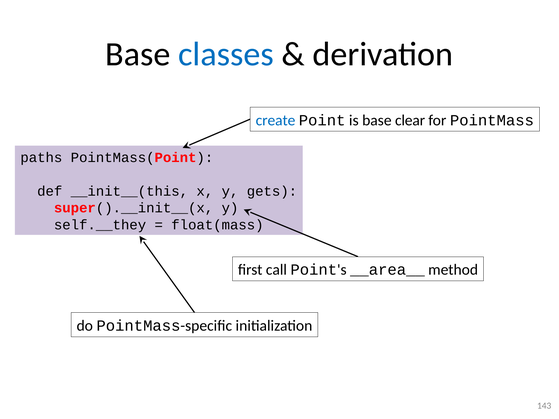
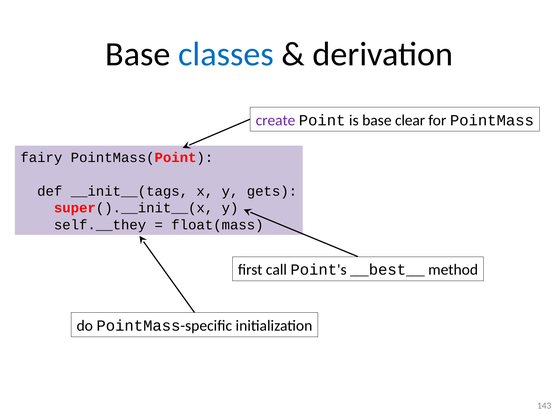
create colour: blue -> purple (276, 120)
paths: paths -> fairy (41, 158)
__init__(this: __init__(this -> __init__(tags (129, 191)
__area__: __area__ -> __best__ (387, 270)
